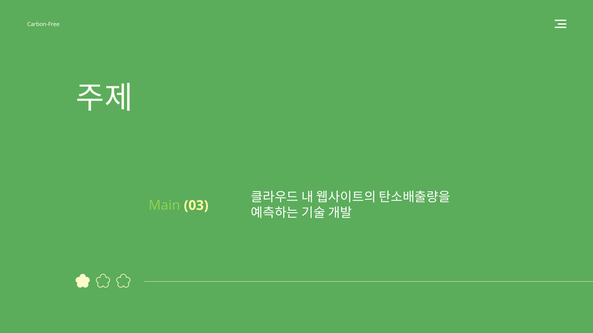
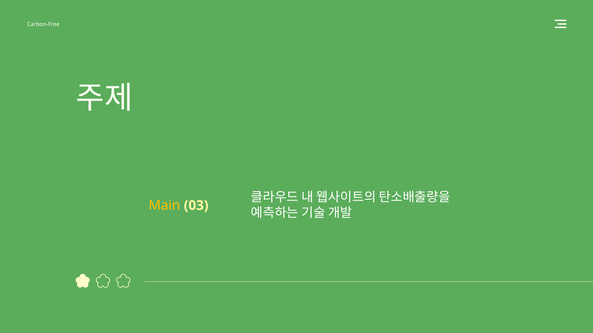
Main colour: light green -> yellow (164, 206)
